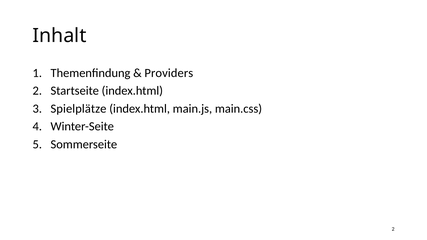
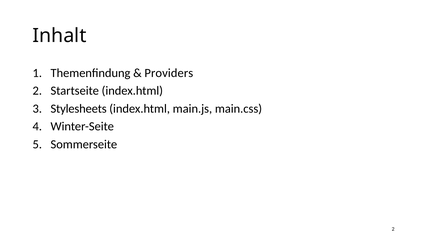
Spielplätze: Spielplätze -> Stylesheets (79, 109)
